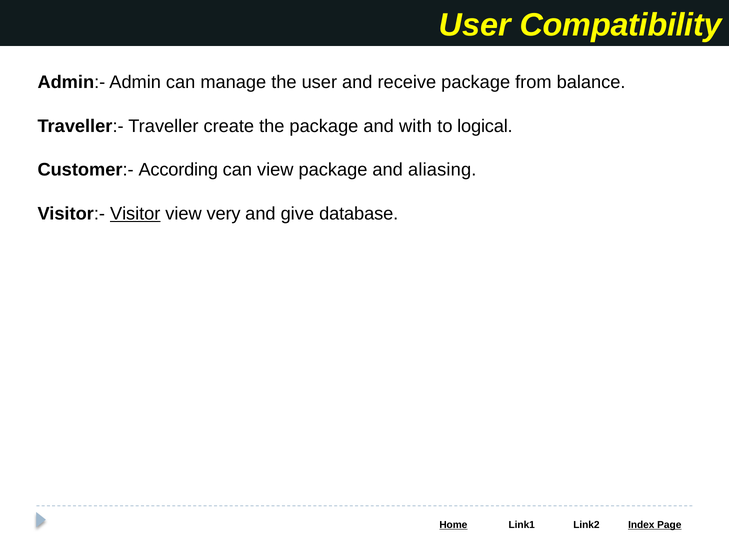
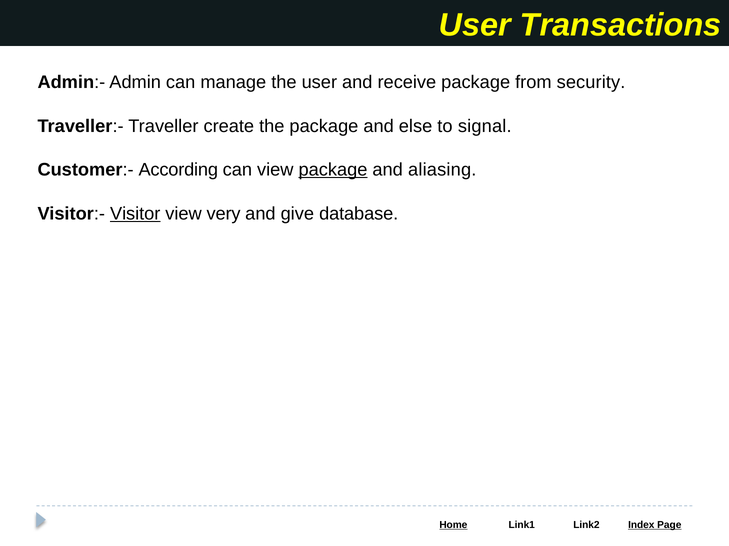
Compatibility: Compatibility -> Transactions (621, 25)
balance: balance -> security (591, 83)
with: with -> else (416, 126)
logical: logical -> signal (485, 126)
package underline: none -> present (333, 170)
